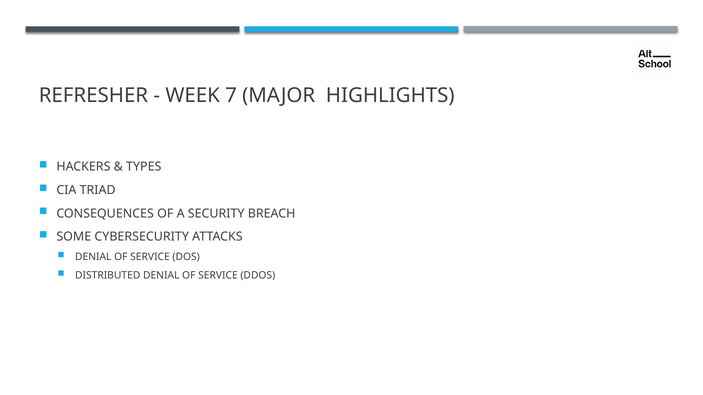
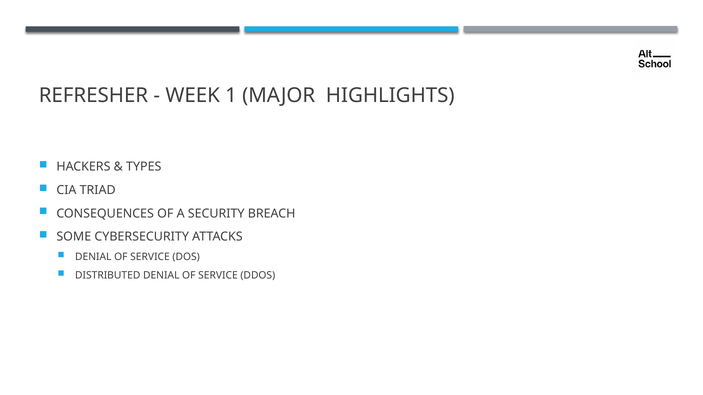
7: 7 -> 1 (231, 95)
